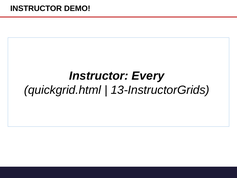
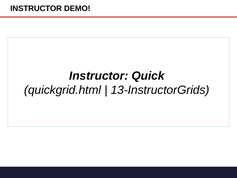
Every: Every -> Quick (148, 76)
